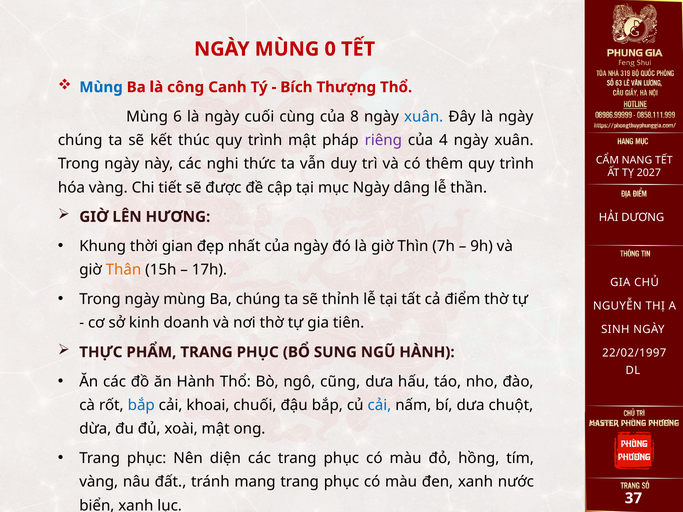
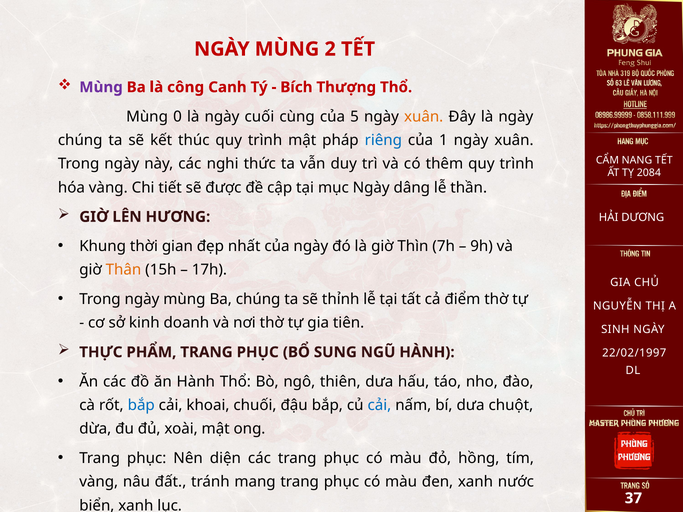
0: 0 -> 2 (330, 49)
Mùng colour: blue -> purple (101, 87)
6: 6 -> 0 (177, 117)
8: 8 -> 5 (355, 117)
xuân colour: blue -> orange (424, 117)
riêng colour: purple -> blue (383, 140)
4: 4 -> 1 (443, 140)
2027: 2027 -> 2084 (649, 173)
cũng: cũng -> thiên (340, 382)
